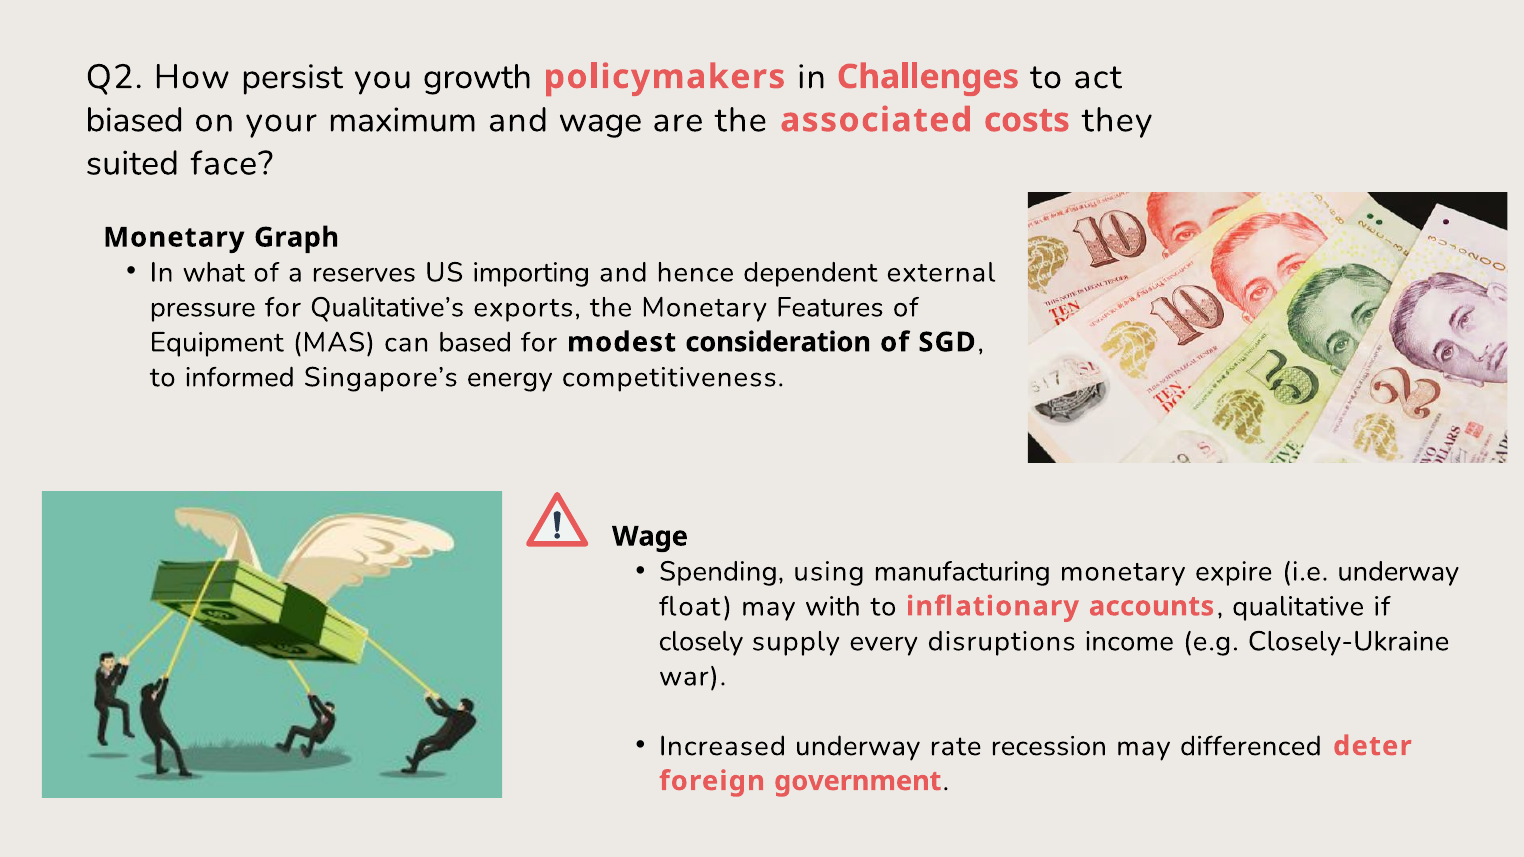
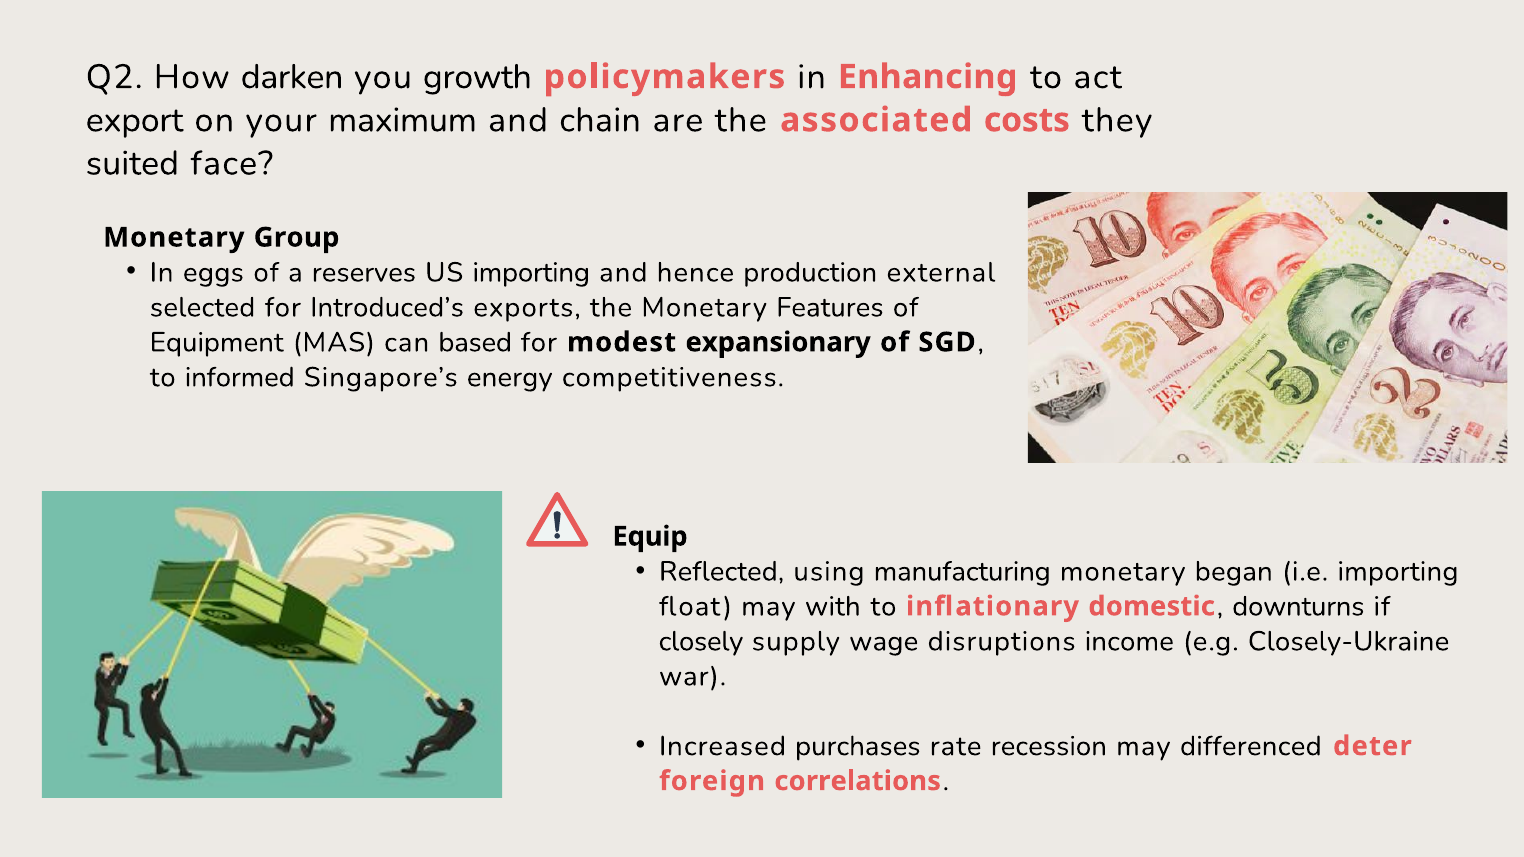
persist: persist -> darken (292, 77)
Challenges: Challenges -> Enhancing (928, 77)
biased: biased -> export (134, 120)
and wage: wage -> chain (600, 120)
Graph: Graph -> Group (297, 238)
what: what -> eggs (213, 273)
dependent: dependent -> production (810, 273)
pressure: pressure -> selected (203, 307)
Qualitative’s: Qualitative’s -> Introduced’s (387, 307)
consideration: consideration -> expansionary (778, 342)
Wage: Wage -> Equip (650, 537)
Spending: Spending -> Reflected (722, 572)
expire: expire -> began (1234, 572)
i.e underway: underway -> importing (1398, 572)
accounts: accounts -> domestic (1152, 607)
qualitative: qualitative -> downturns (1298, 607)
every: every -> wage (884, 642)
Increased underway: underway -> purchases (858, 746)
government: government -> correlations (858, 781)
